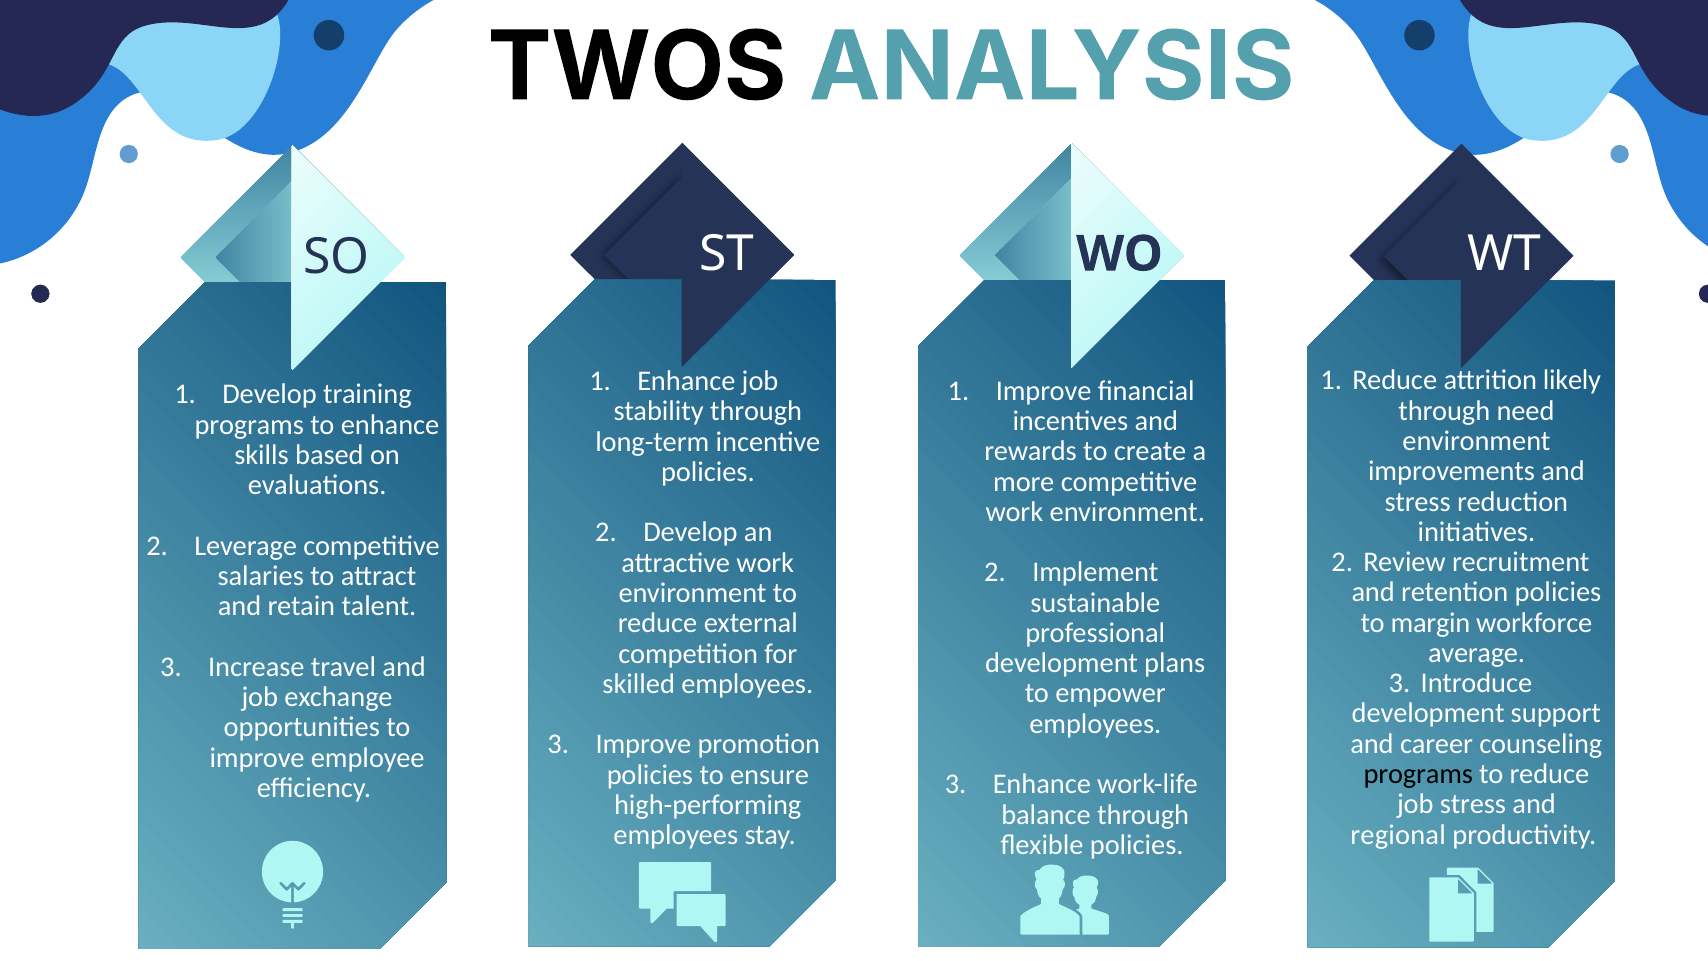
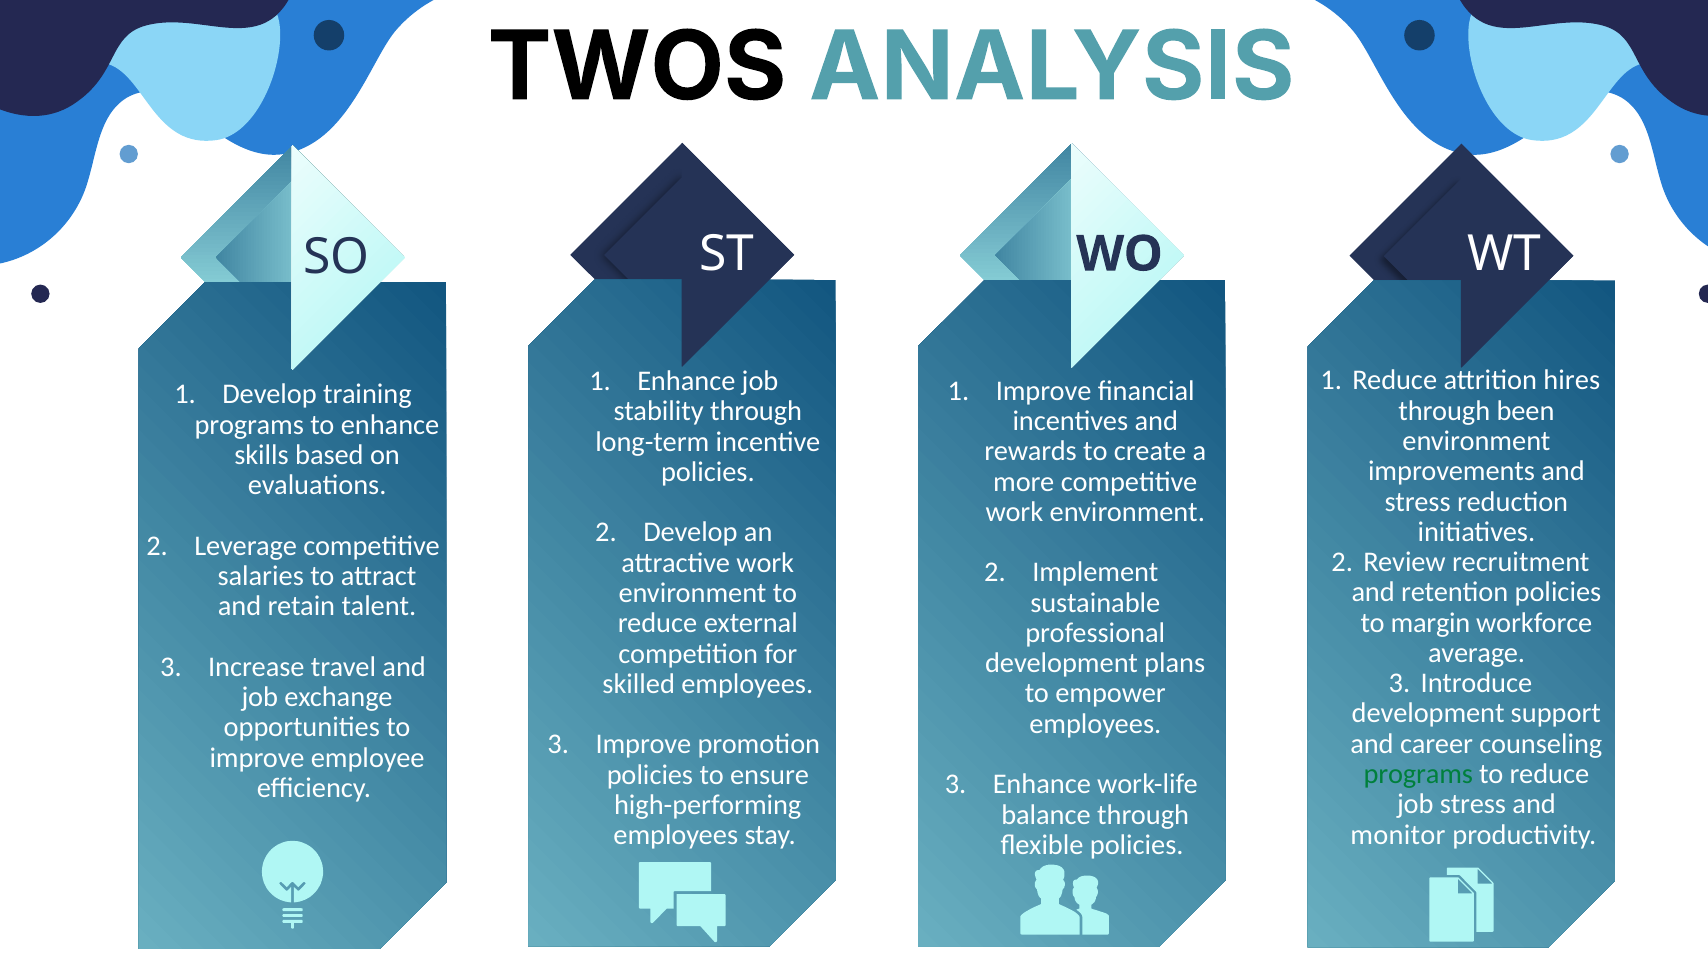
likely: likely -> hires (1572, 381)
need: need -> been (1526, 411)
programs colour: black -> green (1418, 774)
regional: regional -> monitor (1398, 834)
